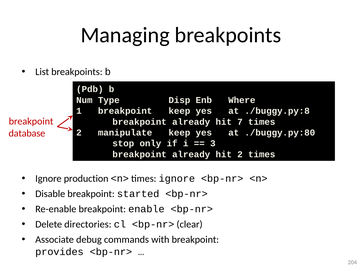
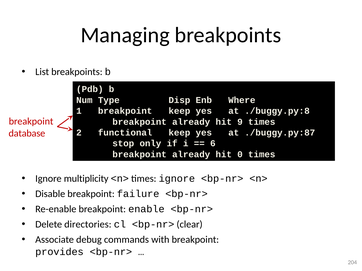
7: 7 -> 9 (240, 122)
manipulate: manipulate -> functional (125, 133)
./buggy.py:80: ./buggy.py:80 -> ./buggy.py:87 (280, 133)
3: 3 -> 6 (213, 144)
hit 2: 2 -> 0 (240, 155)
production: production -> multiplicity (86, 179)
started: started -> failure (138, 194)
